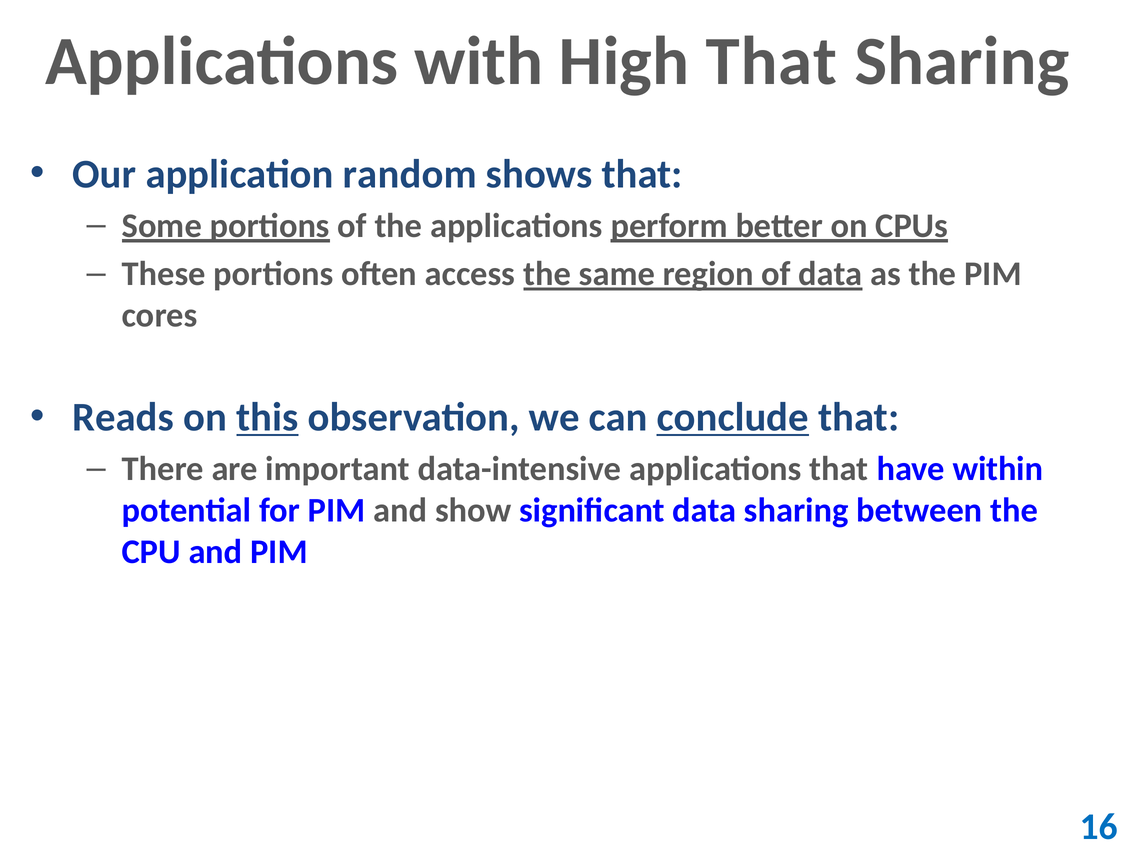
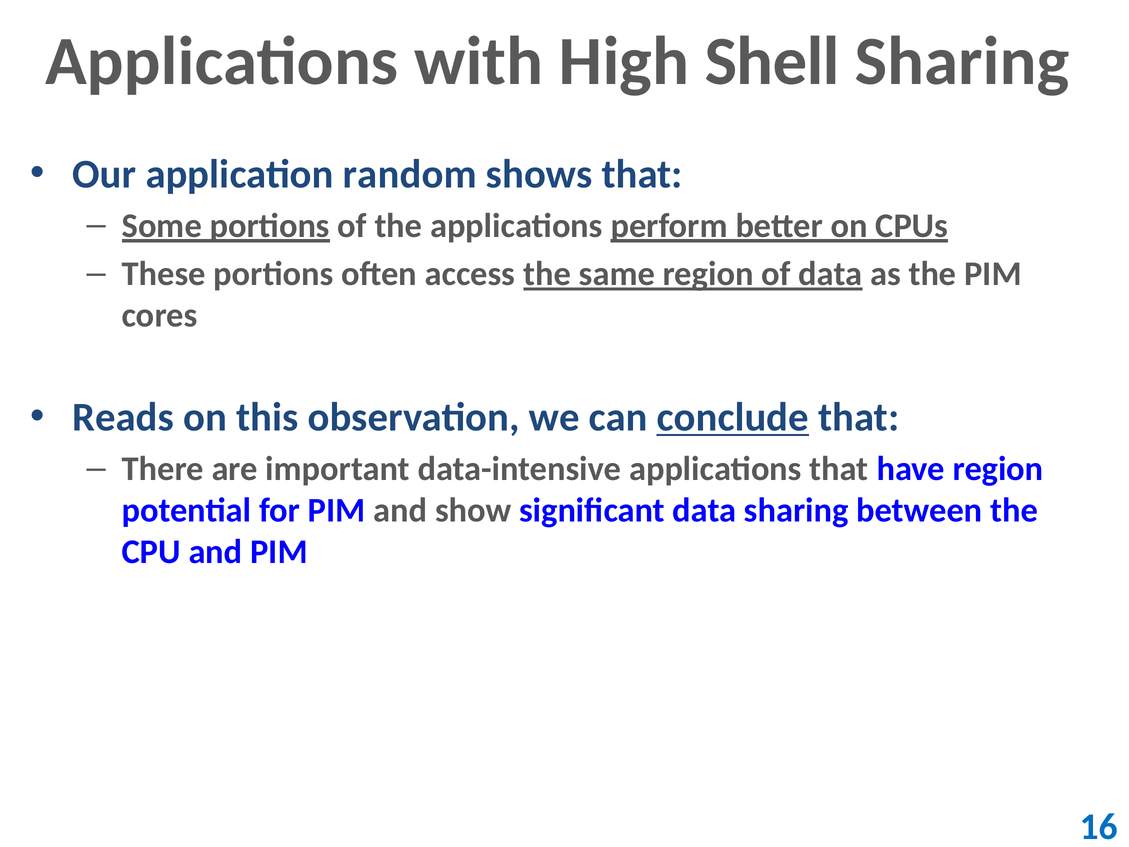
High That: That -> Shell (772, 61)
this underline: present -> none (267, 417)
have within: within -> region (998, 469)
